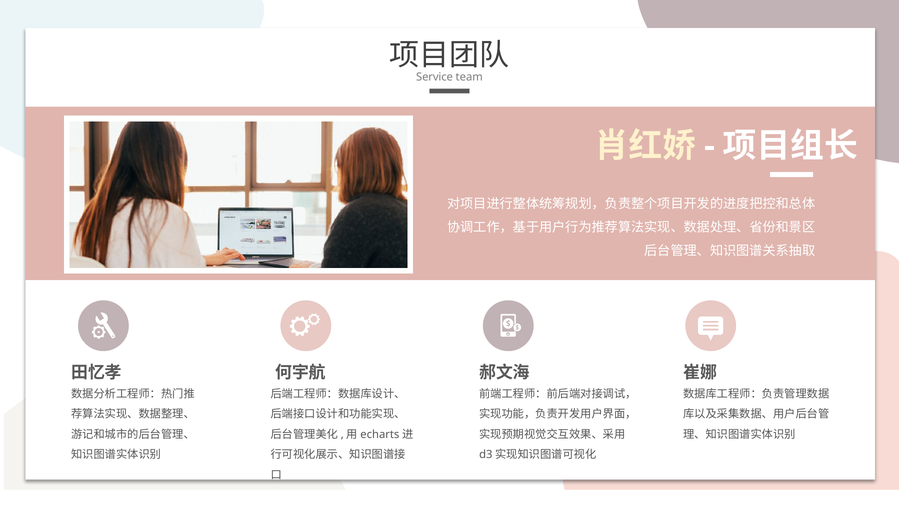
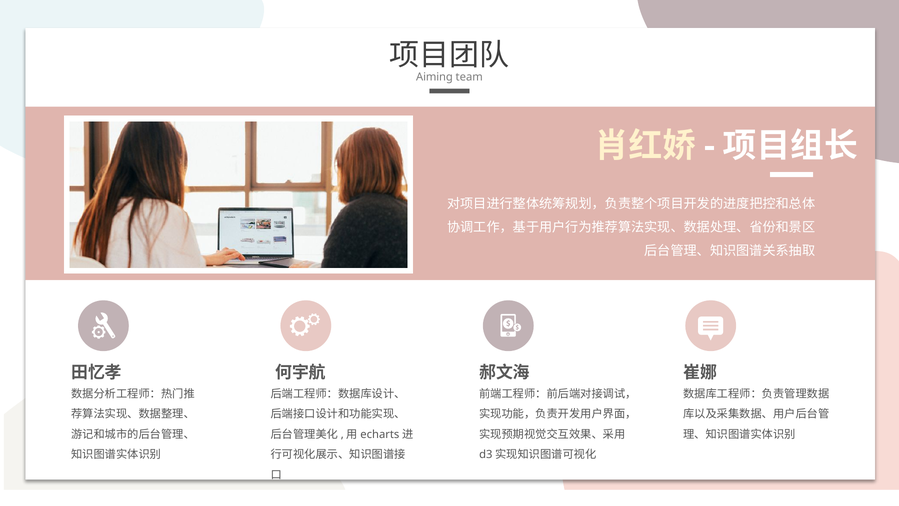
Service: Service -> Aiming (434, 77)
